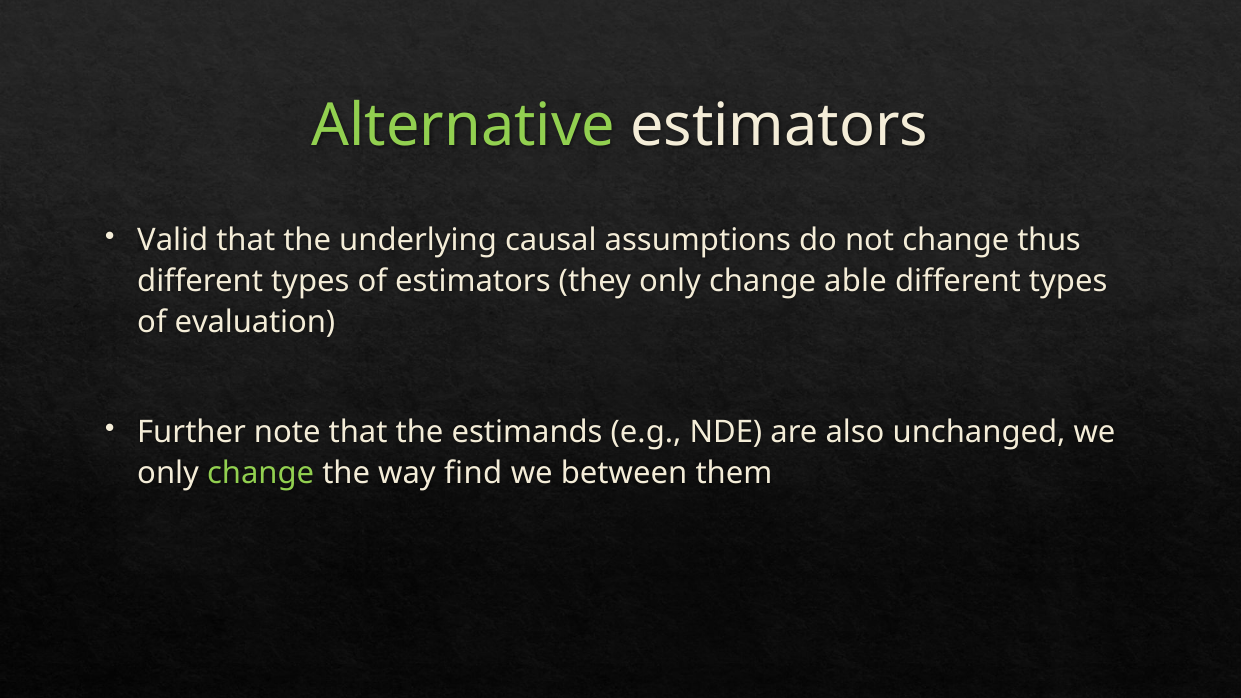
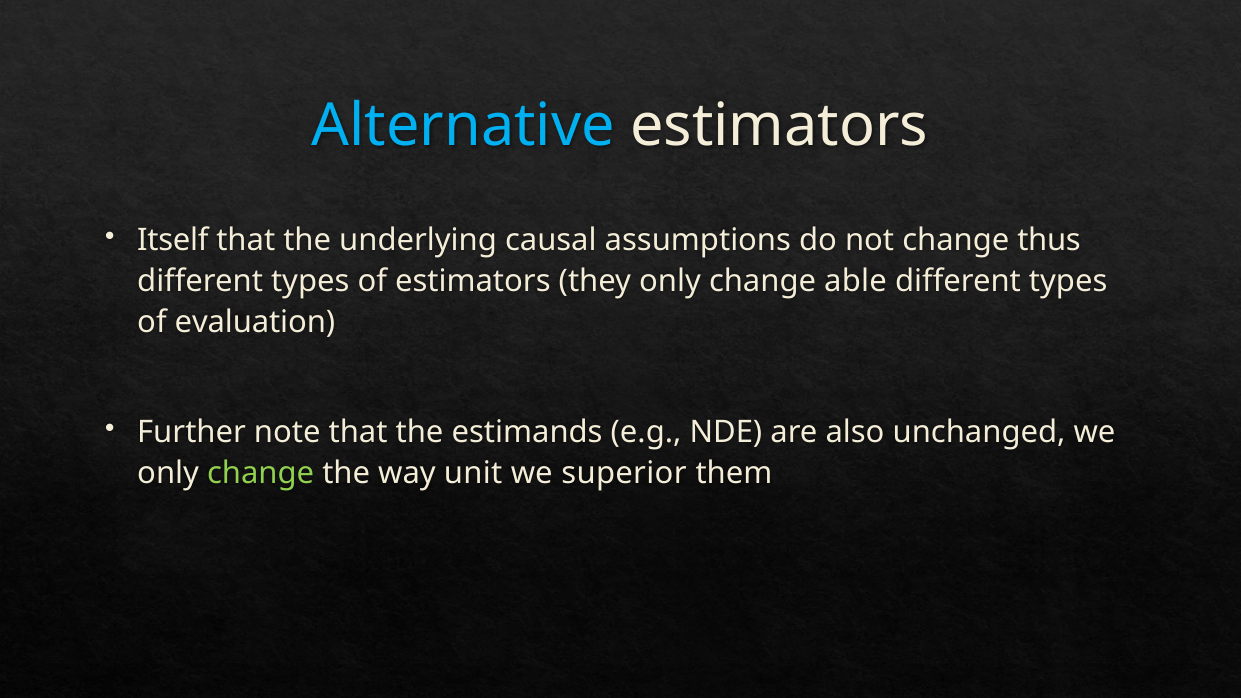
Alternative colour: light green -> light blue (463, 126)
Valid: Valid -> Itself (173, 241)
find: find -> unit (473, 473)
between: between -> superior (624, 473)
